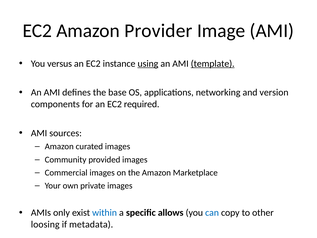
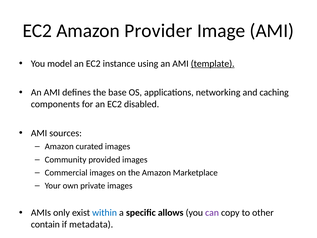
versus: versus -> model (60, 64)
using underline: present -> none (148, 64)
version: version -> caching (274, 92)
required: required -> disabled (142, 104)
can colour: blue -> purple (212, 213)
loosing: loosing -> contain (45, 224)
